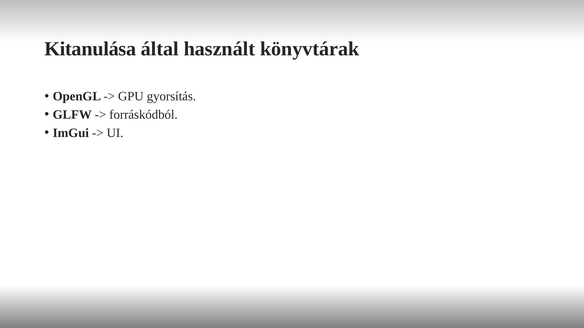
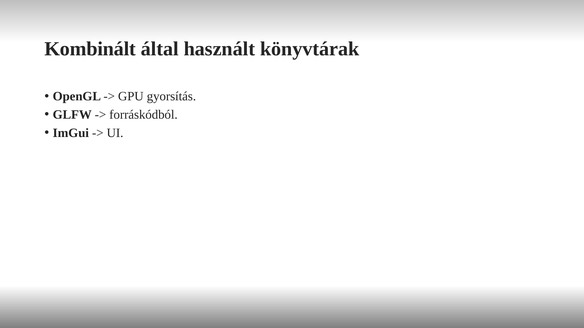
Kitanulása: Kitanulása -> Kombinált (90, 49)
